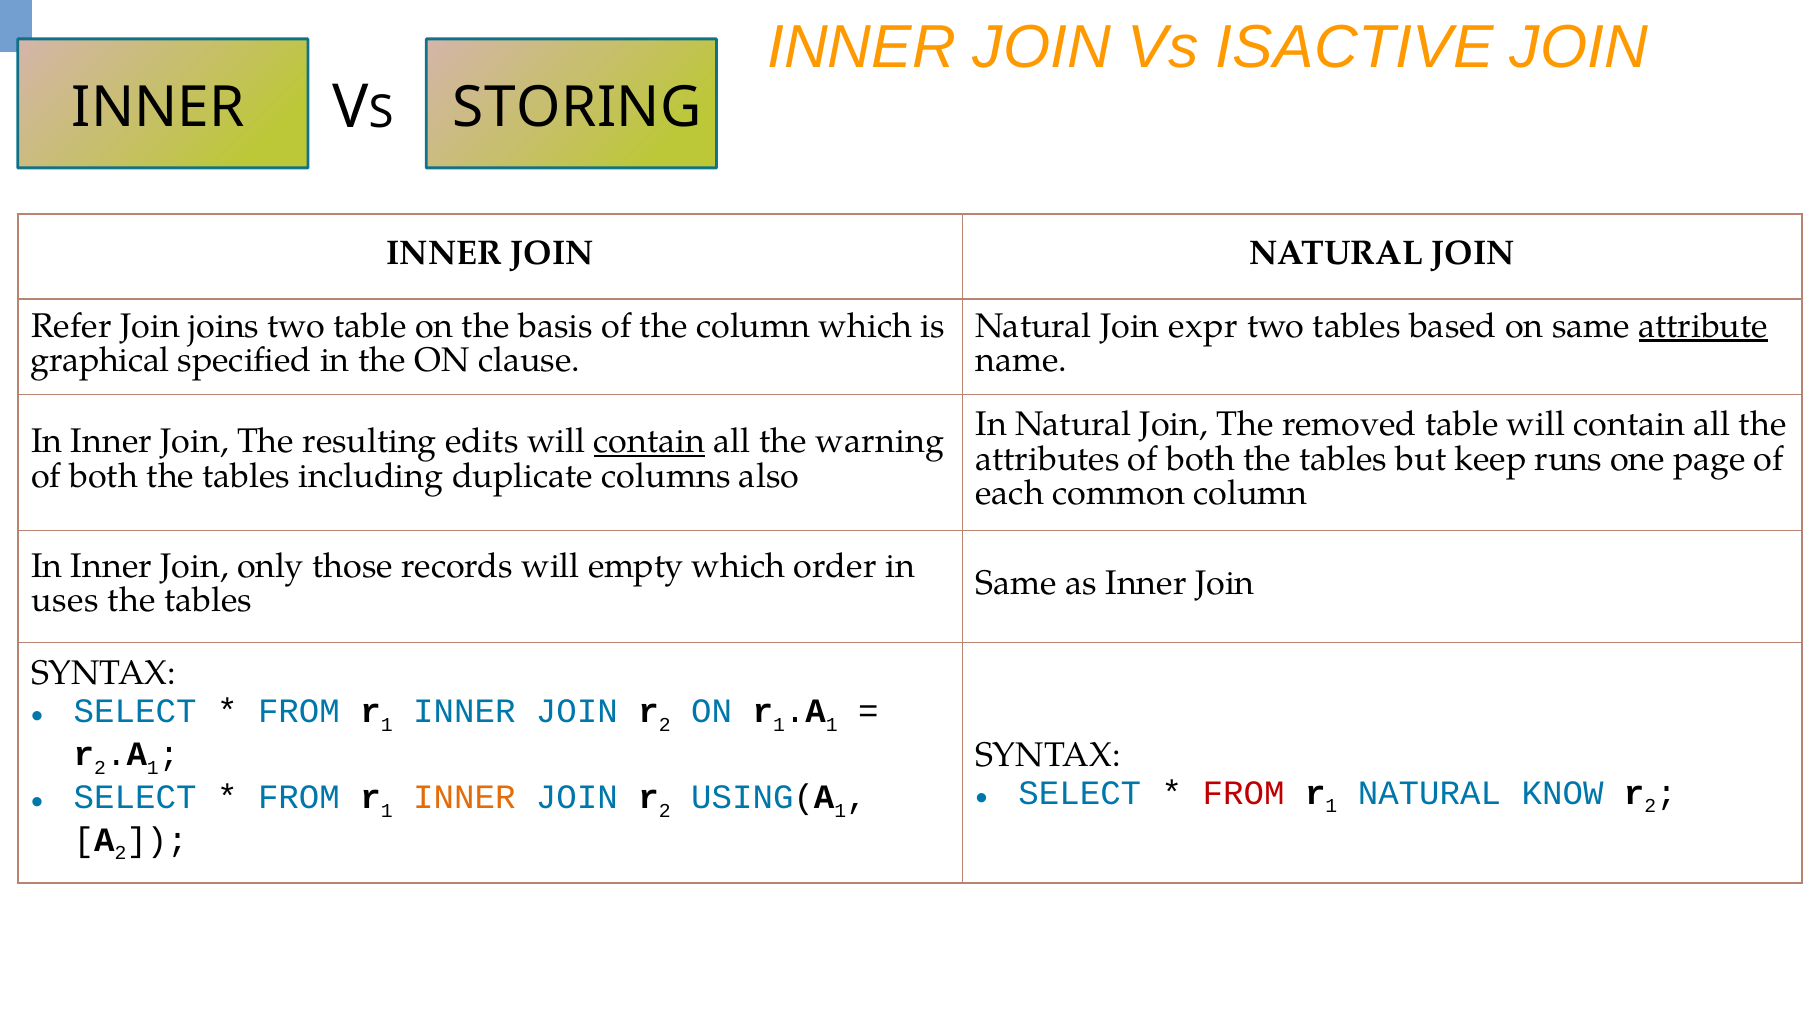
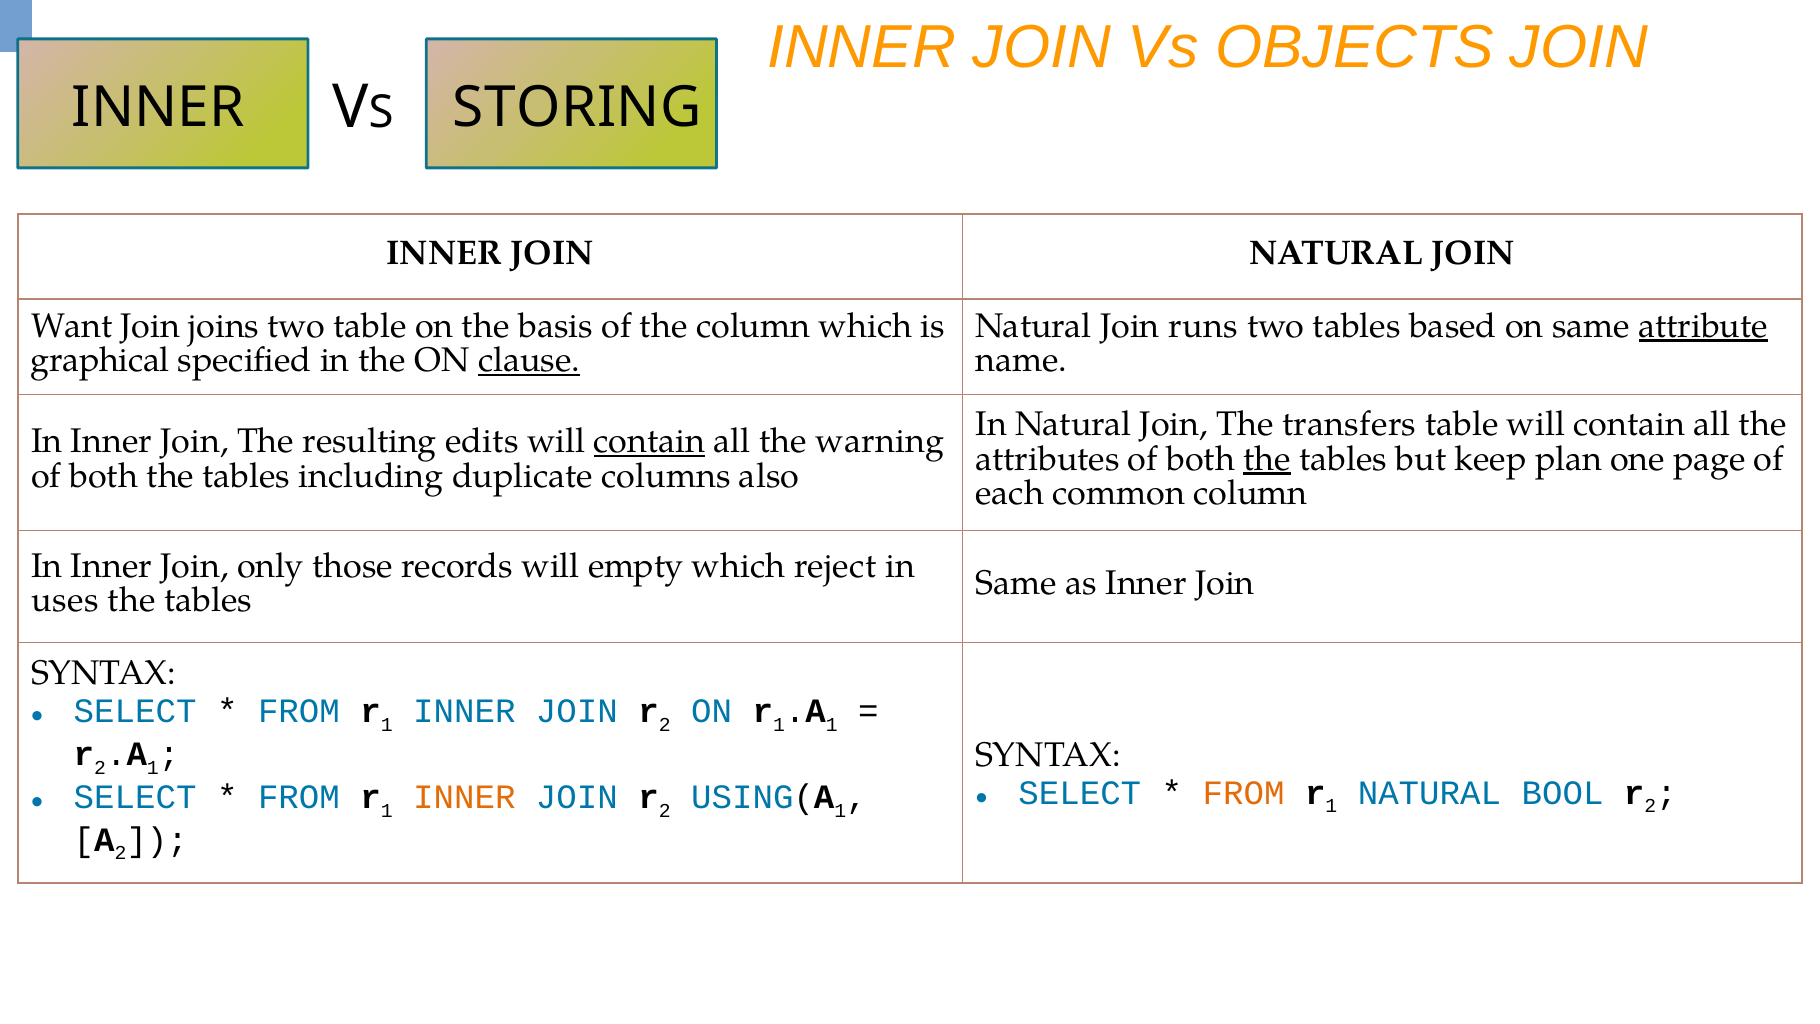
ISACTIVE: ISACTIVE -> OBJECTS (1355, 47)
Refer: Refer -> Want (72, 326)
expr: expr -> runs (1203, 326)
clause underline: none -> present (529, 360)
removed: removed -> transfers (1349, 424)
the underline: none -> present (1267, 459)
runs: runs -> plan (1569, 459)
order: order -> reject (835, 566)
FROM colour: red -> orange (1244, 793)
KNOW: KNOW -> BOOL (1563, 793)
